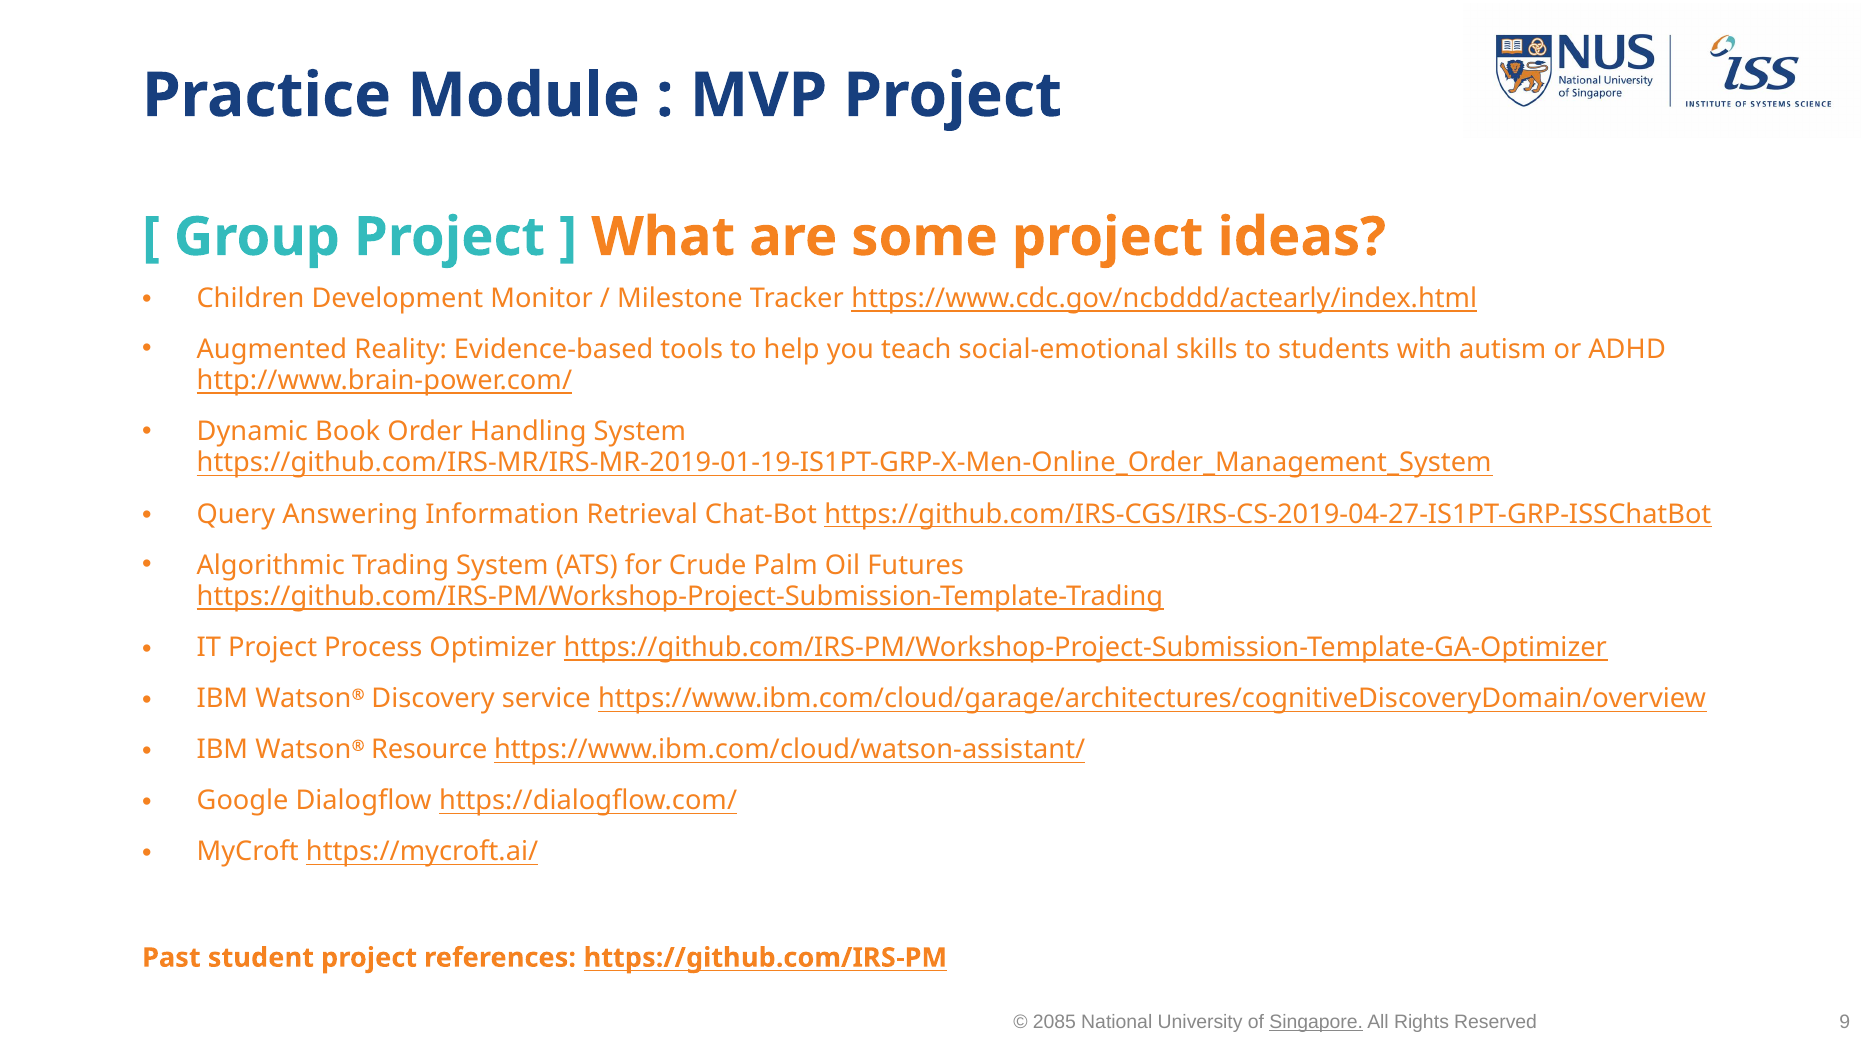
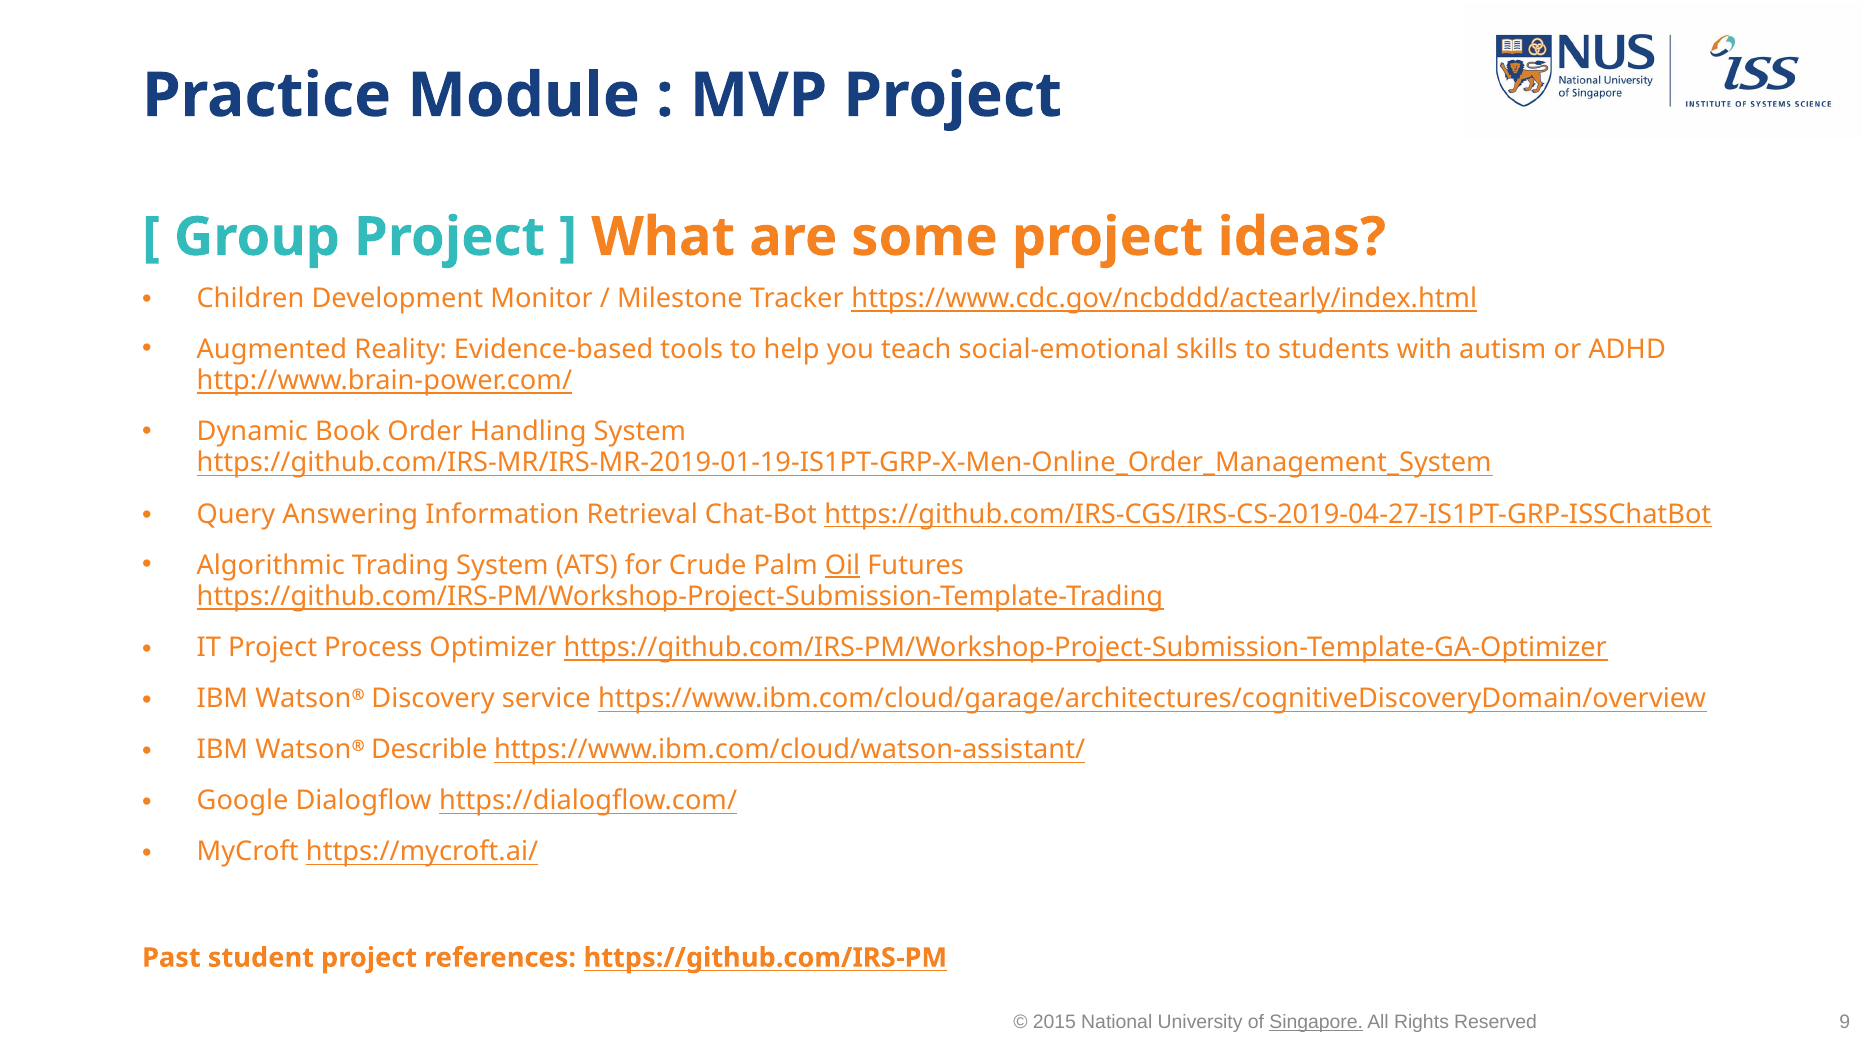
Oil underline: none -> present (843, 565)
Resource: Resource -> Describle (429, 749)
2085: 2085 -> 2015 (1054, 1022)
